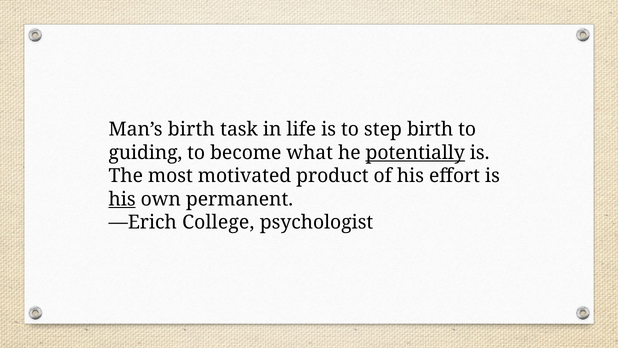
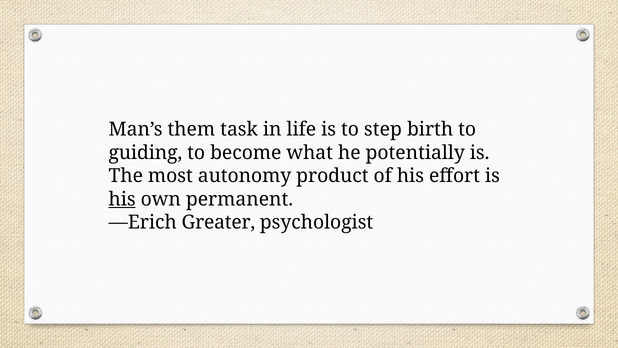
Man’s birth: birth -> them (191, 129)
potentially underline: present -> none (415, 153)
motivated: motivated -> autonomy (245, 176)
College: College -> Greater (218, 222)
